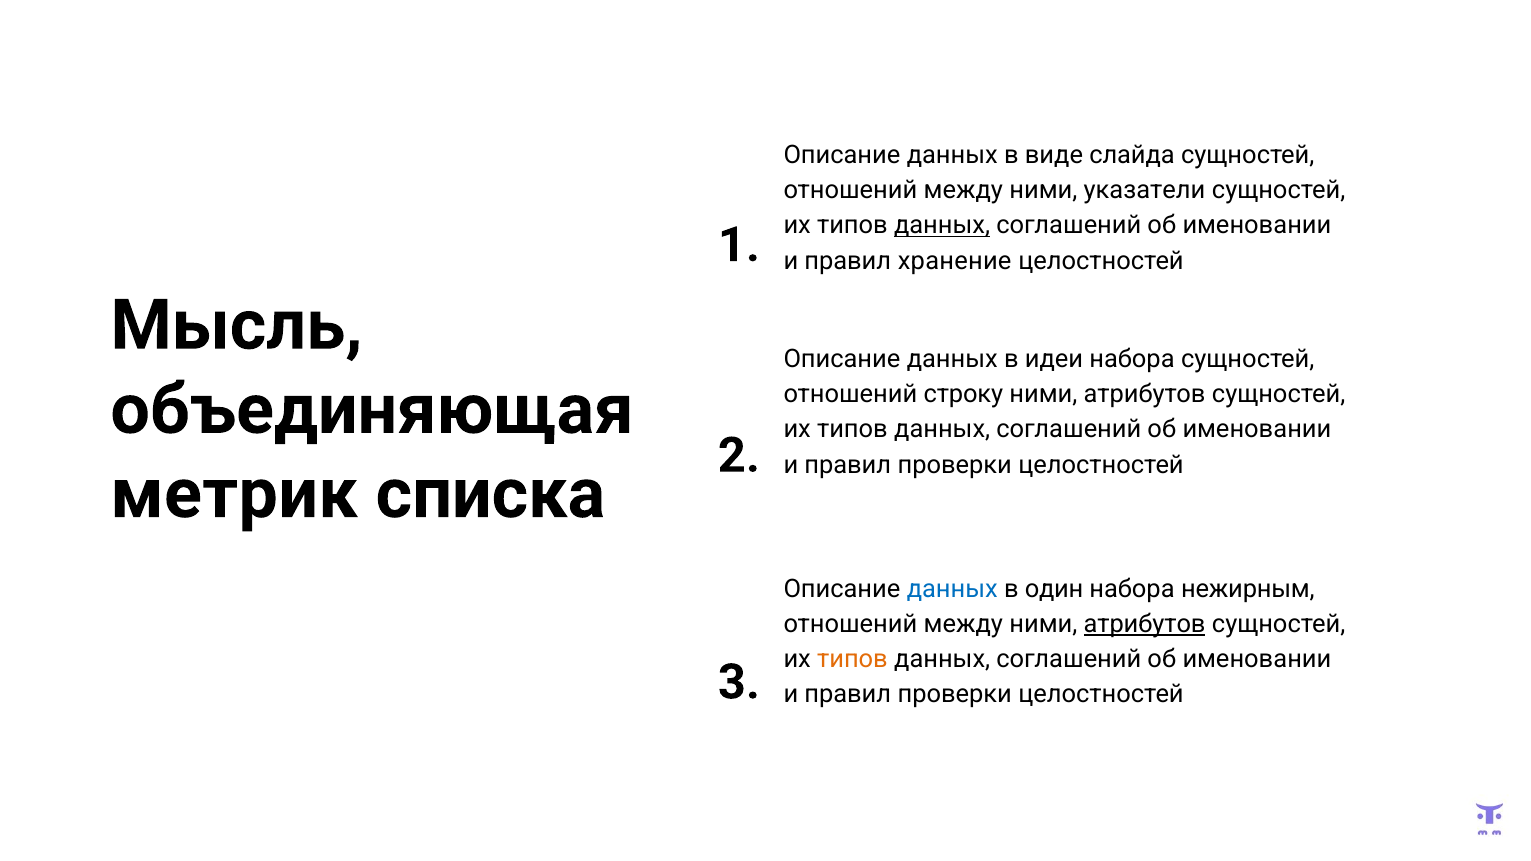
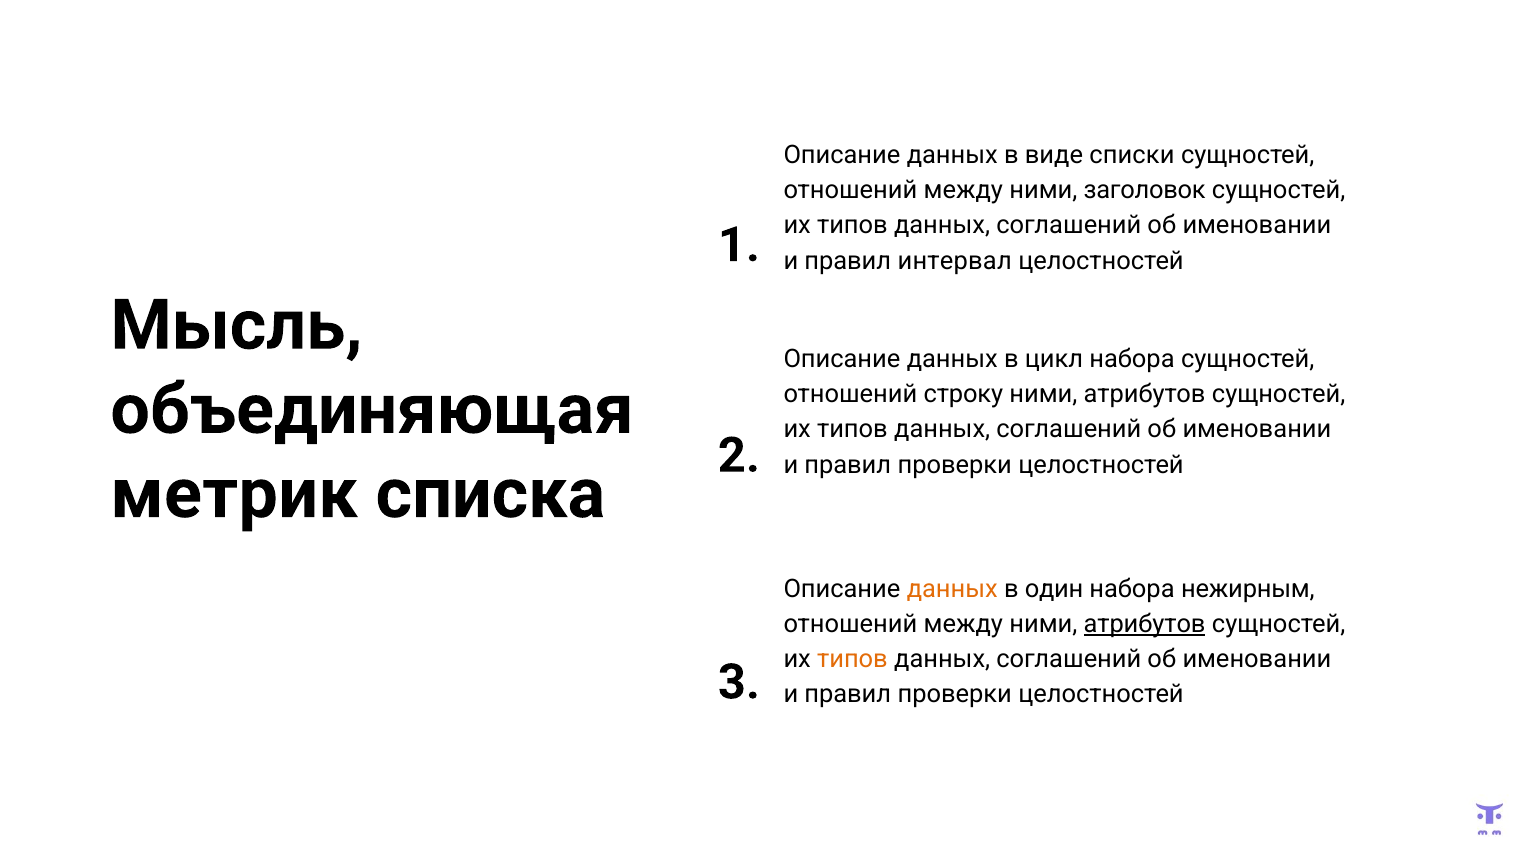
слайда: слайда -> списки (1132, 155)
указатели: указатели -> заголовок (1145, 190)
данных underline: present -> none (942, 225)
хранение: хранение -> интервал (955, 261)
идеи: идеи -> цикл (1054, 359)
данных colour: blue -> orange (952, 589)
